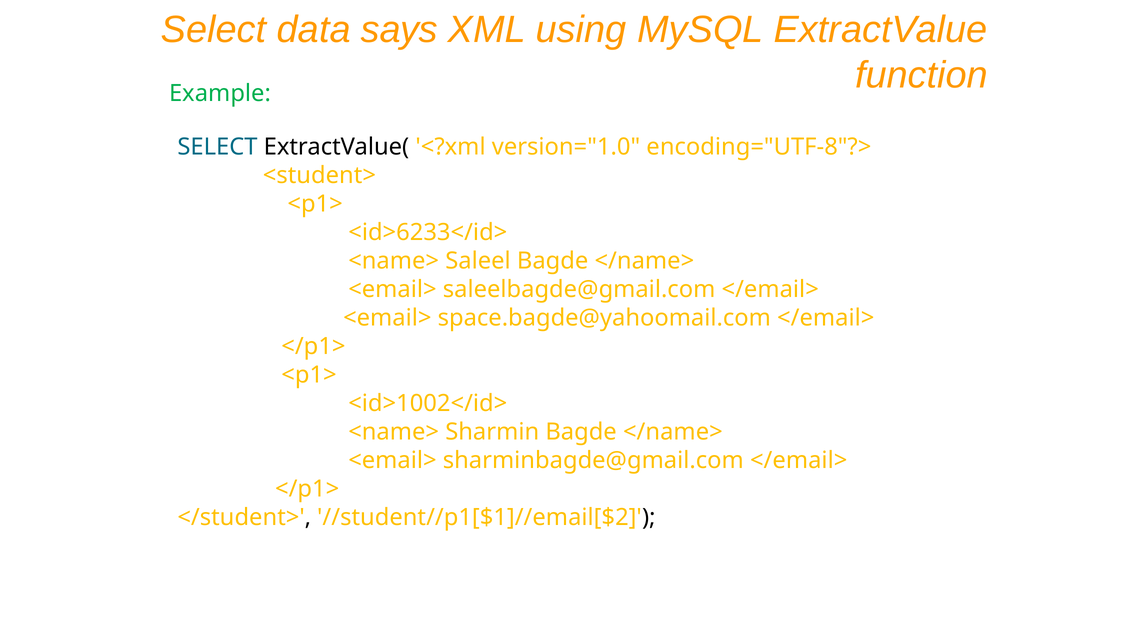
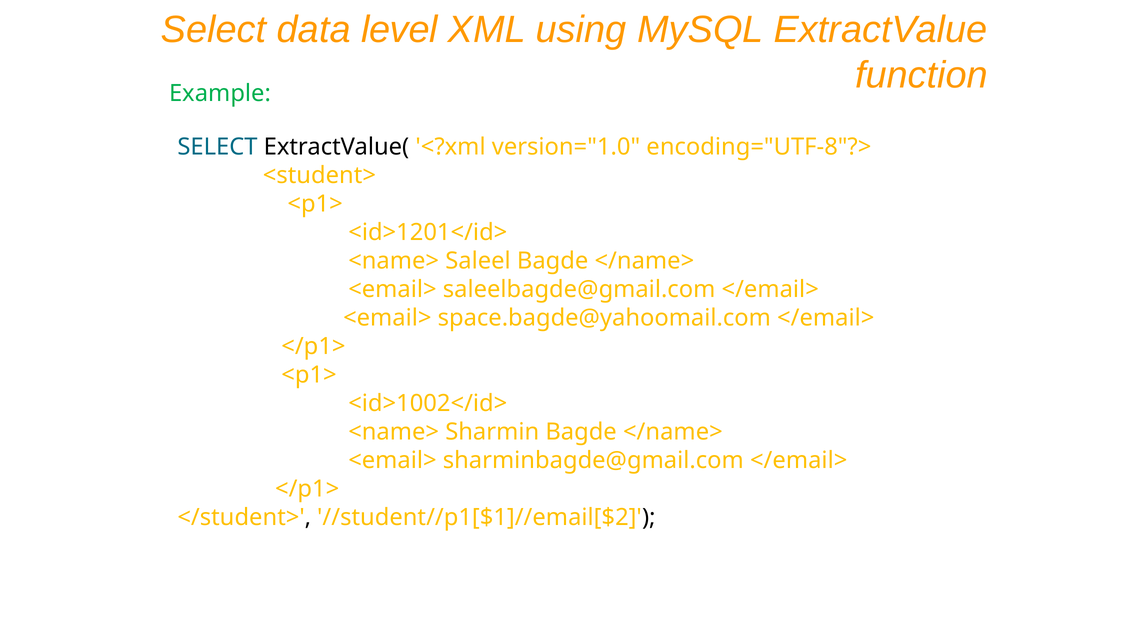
says: says -> level (399, 30)
<id>6233</id>: <id>6233</id> -> <id>1201</id> (428, 232)
